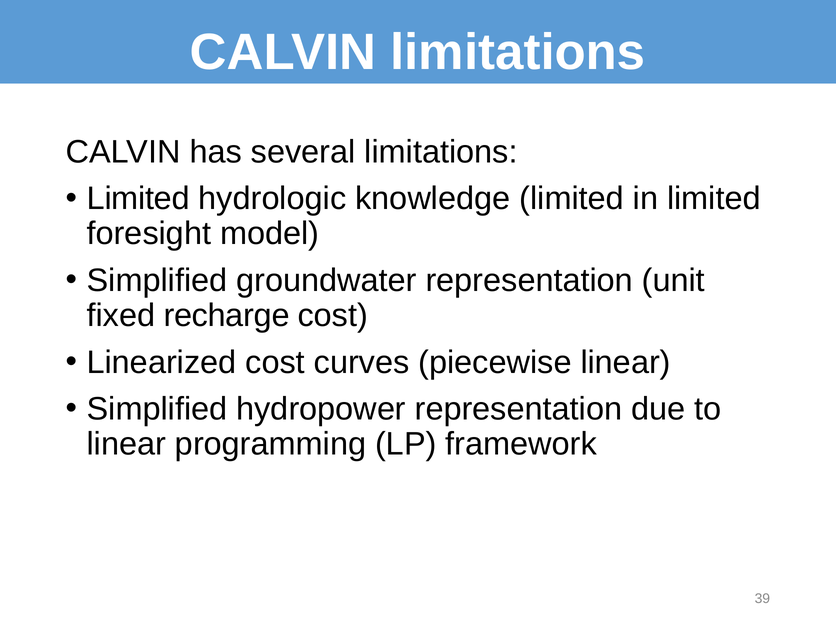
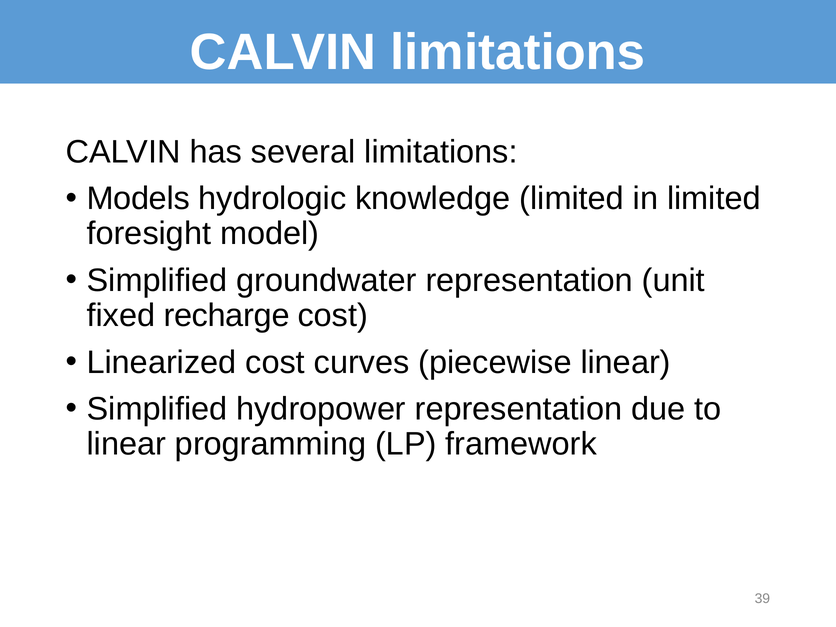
Limited: Limited -> Models (138, 199)
